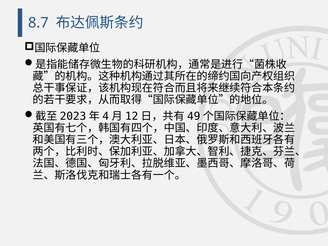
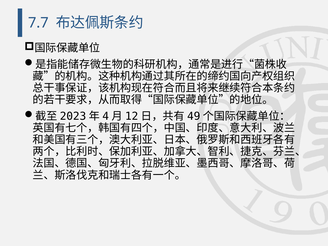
8.7: 8.7 -> 7.7 (38, 23)
